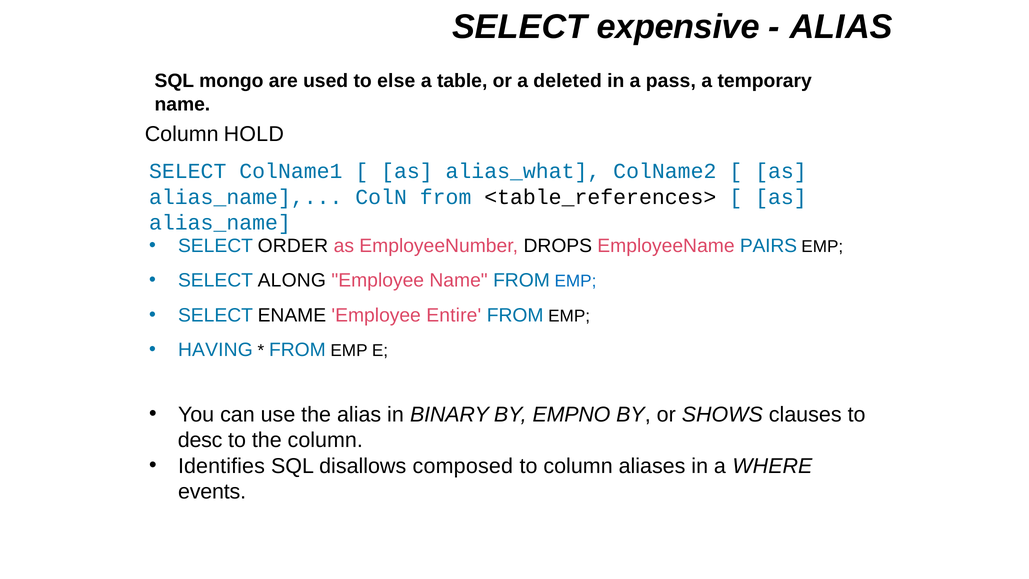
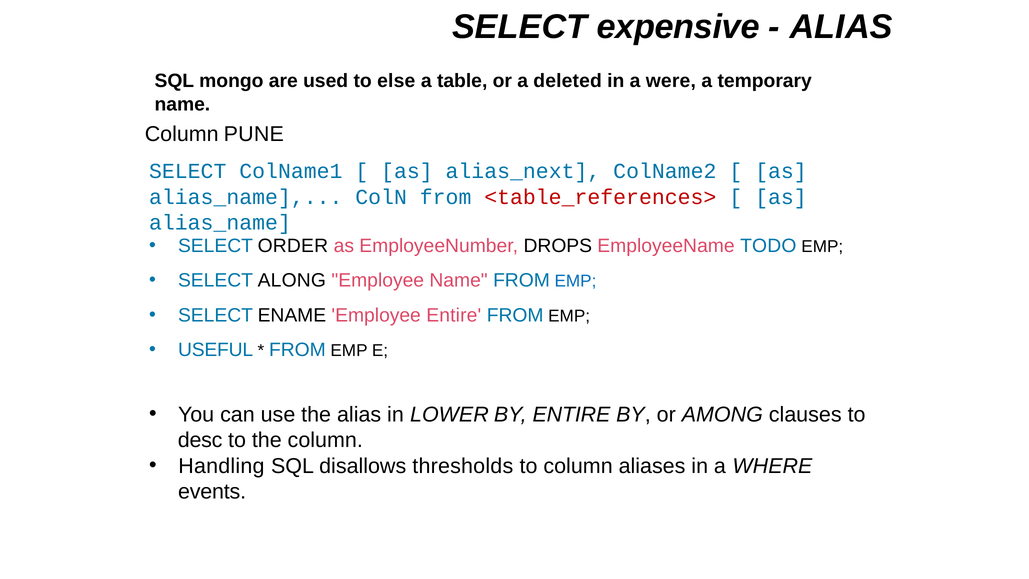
pass: pass -> were (671, 81)
HOLD: HOLD -> PUNE (254, 134)
alias_what: alias_what -> alias_next (523, 171)
<table_references> colour: black -> red (600, 197)
PAIRS: PAIRS -> TODO (768, 246)
HAVING: HAVING -> USEFUL (216, 350)
BINARY: BINARY -> LOWER (449, 415)
BY EMPNO: EMPNO -> ENTIRE (571, 415)
SHOWS: SHOWS -> AMONG (722, 415)
Identifies: Identifies -> Handling (221, 466)
composed: composed -> thresholds (463, 466)
